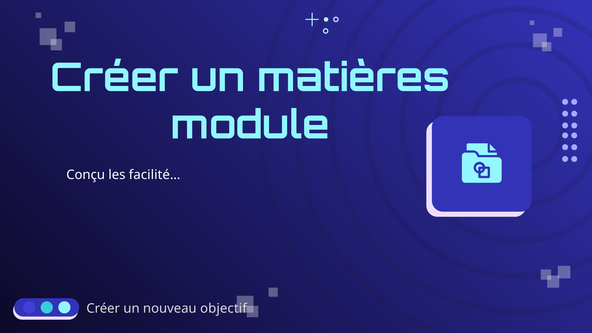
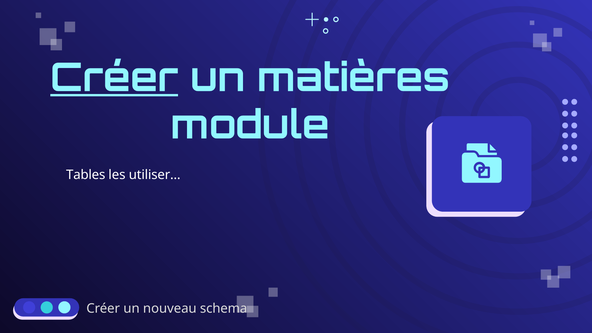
Créer underline: none -> present (114, 78)
Conçu: Conçu -> Tables (86, 175)
facilité…: facilité… -> utiliser… (155, 175)
objectif: objectif -> schema (224, 309)
